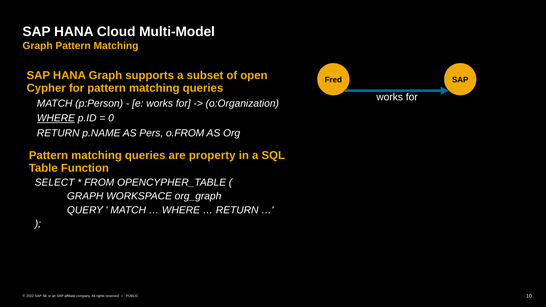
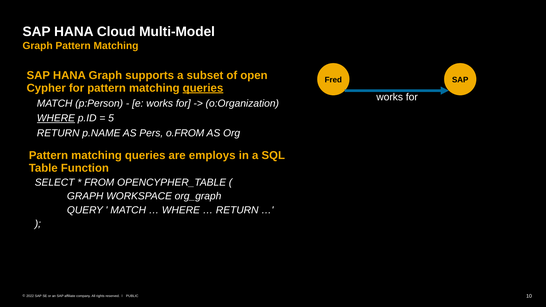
queries underline: none -> present (203, 88)
0: 0 -> 5 (111, 118)
property: property -> employs (212, 156)
